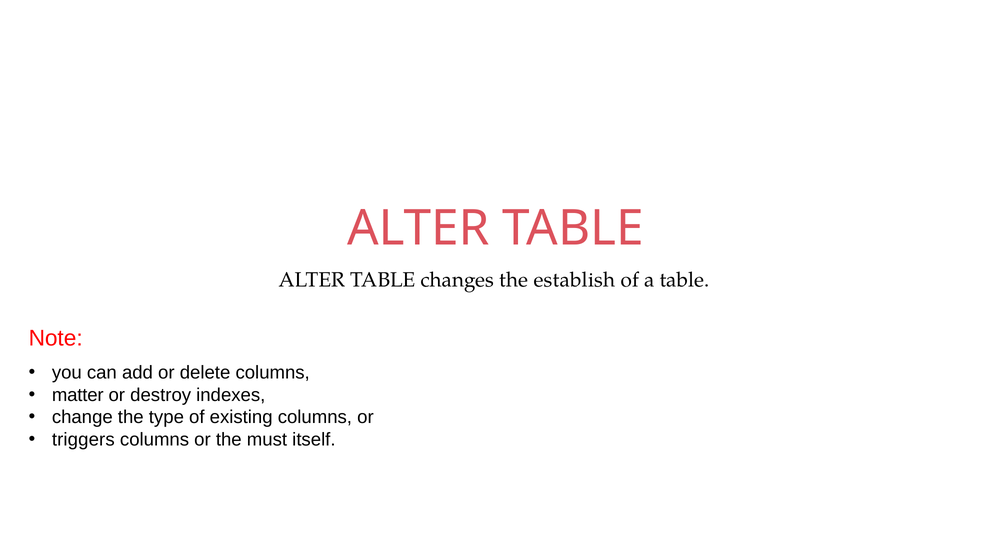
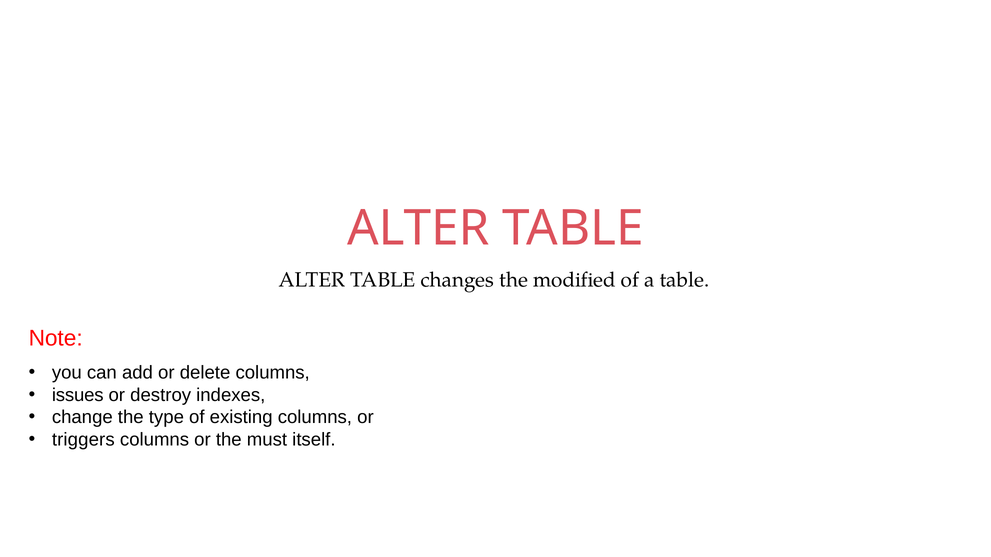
establish: establish -> modified (575, 280)
matter: matter -> issues (78, 395)
